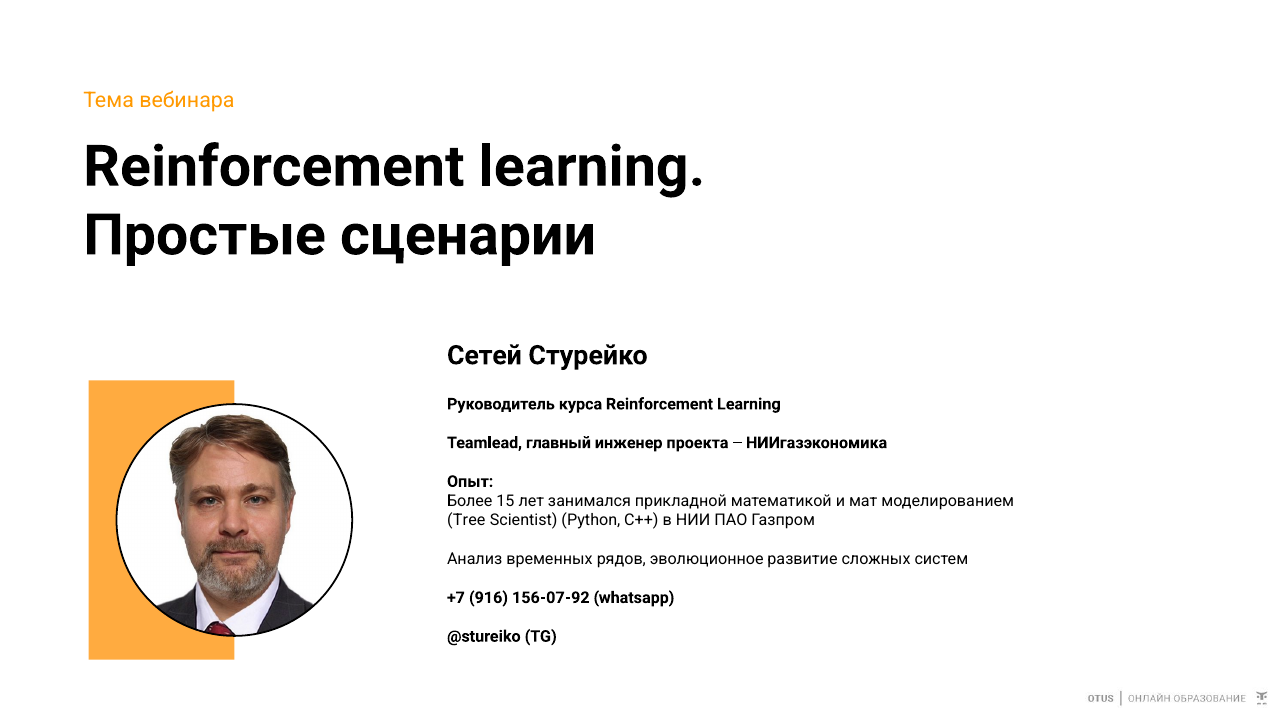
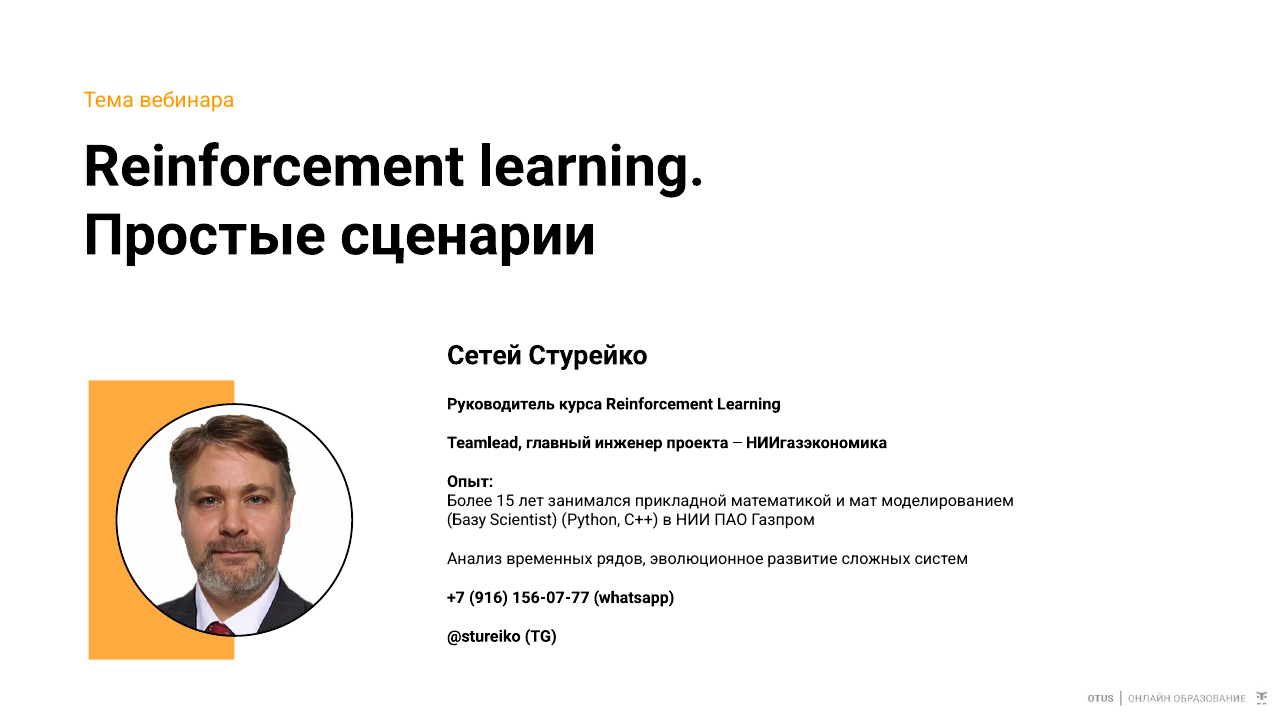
Tree: Tree -> Базу (467, 521)
156-07-92: 156-07-92 -> 156-07-77 (551, 598)
